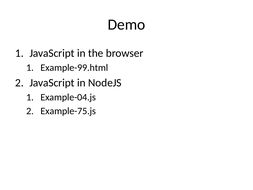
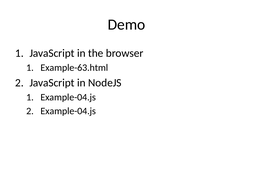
Example-99.html: Example-99.html -> Example-63.html (74, 68)
Example-75.js: Example-75.js -> Example-04.js (68, 111)
